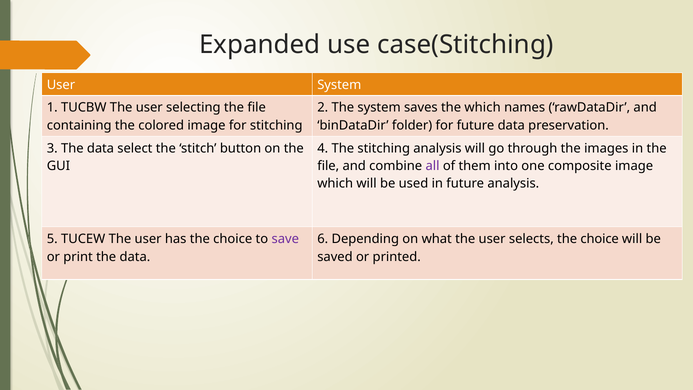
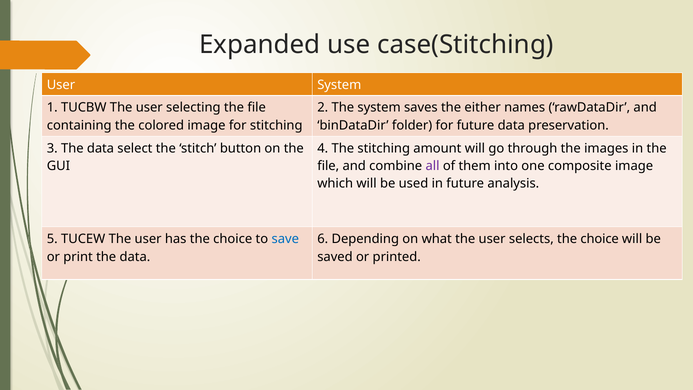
the which: which -> either (483, 108)
stitching analysis: analysis -> amount (437, 148)
save colour: purple -> blue (285, 239)
